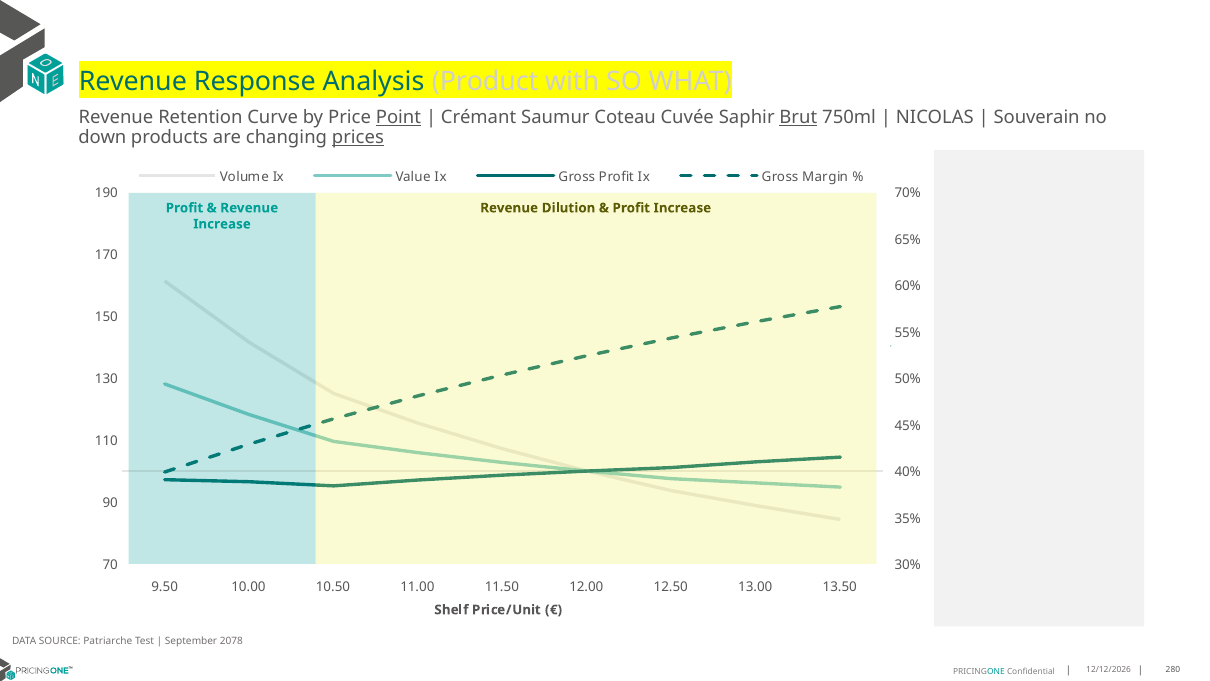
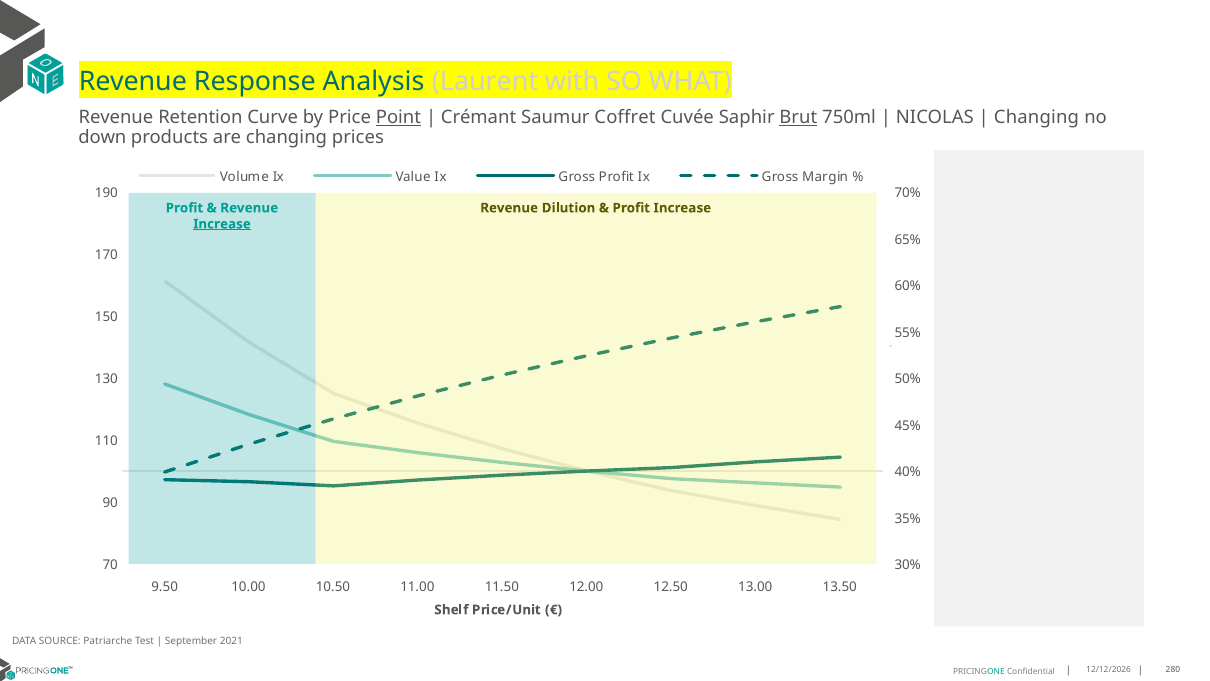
Product: Product -> Laurent (485, 81)
Coteau: Coteau -> Coffret (625, 117)
Souverain: Souverain -> Changing (1036, 117)
prices underline: present -> none (358, 137)
Increase underline: none -> present (222, 224)
2078: 2078 -> 2021 (231, 641)
